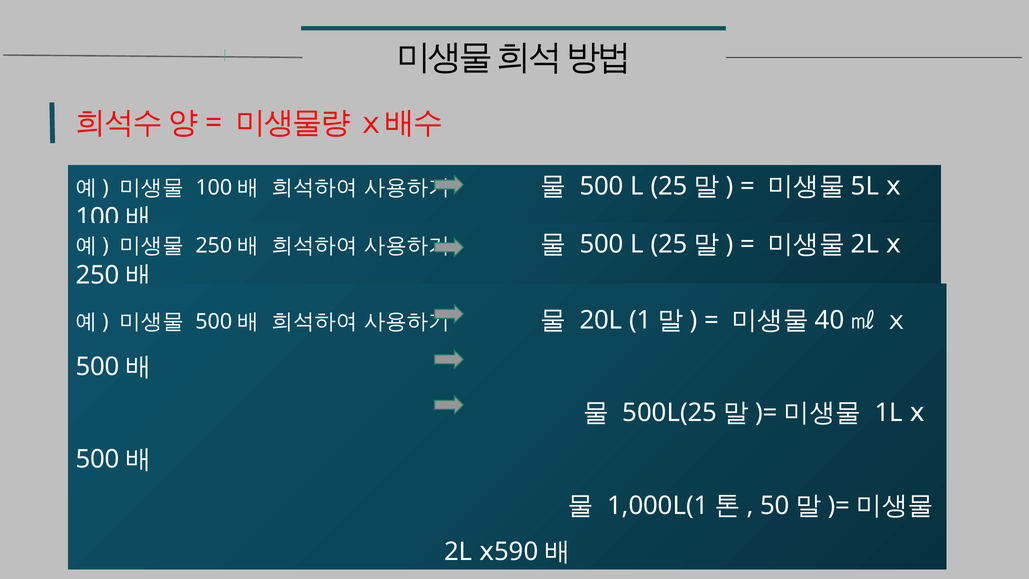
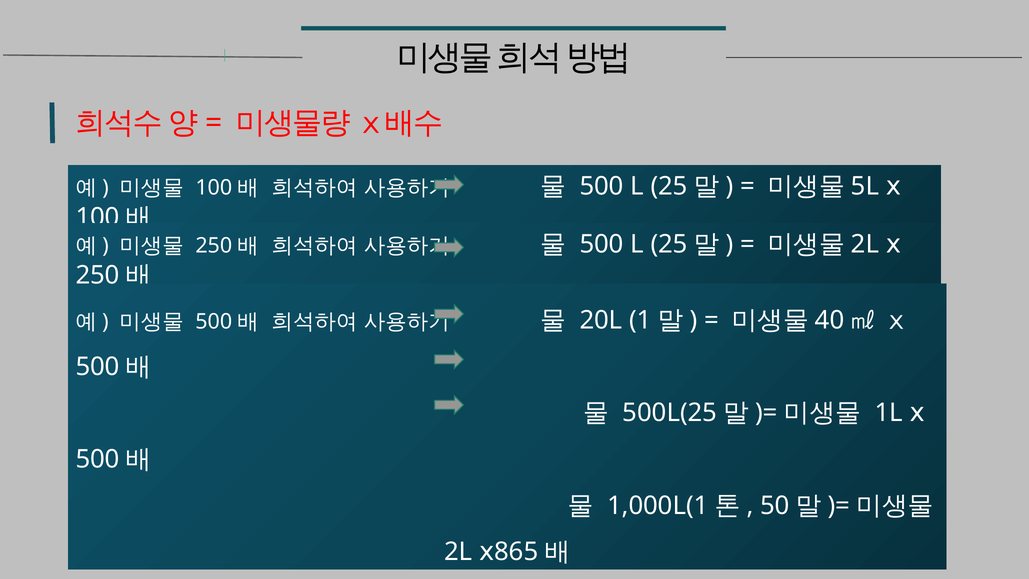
590: 590 -> 865 (516, 552)
